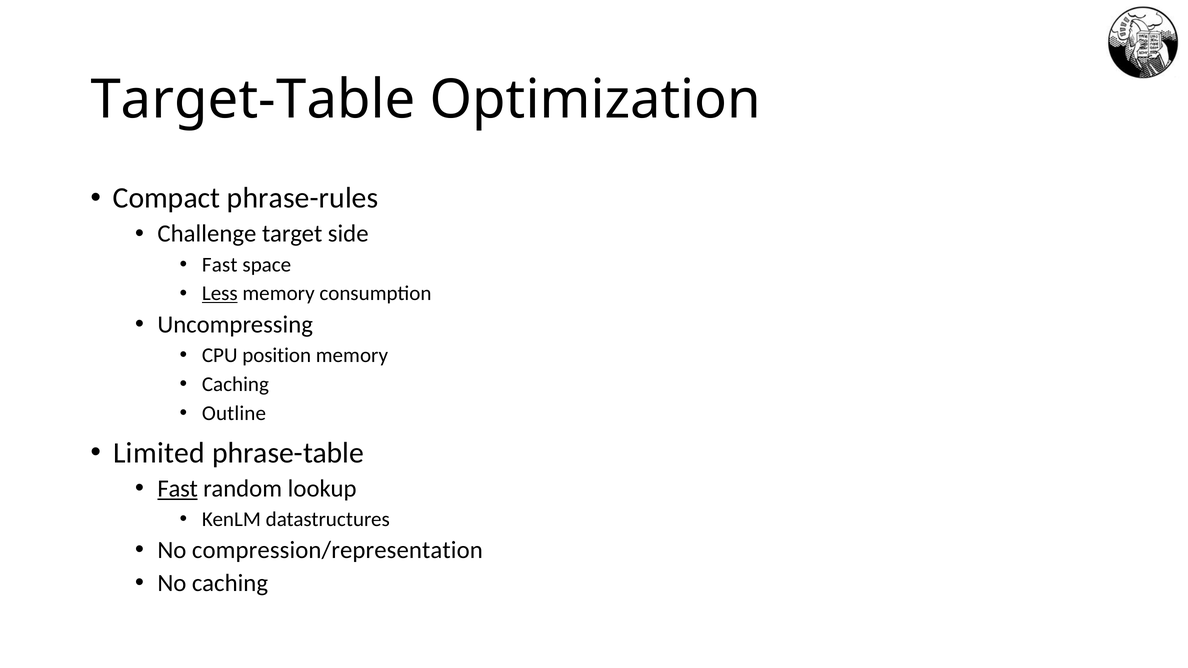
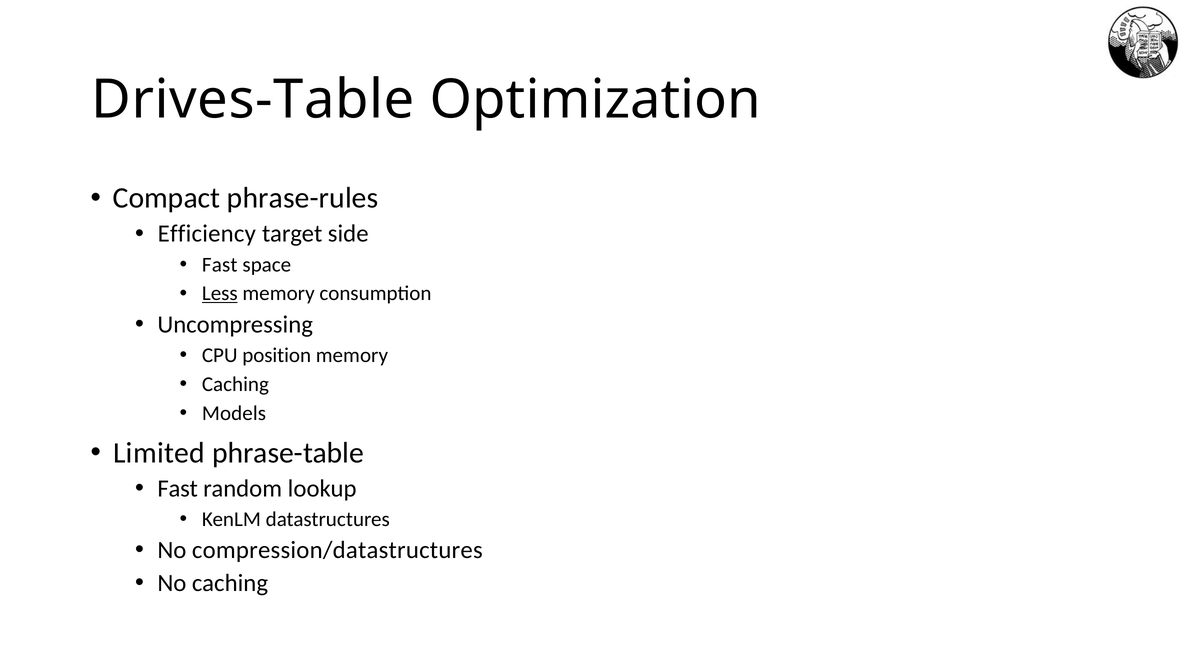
Target-Table: Target-Table -> Drives-Table (253, 100)
Challenge: Challenge -> Efficiency (207, 234)
Outline: Outline -> Models (234, 413)
Fast underline: present -> none (178, 489)
compression/representation: compression/representation -> compression/datastructures (337, 550)
